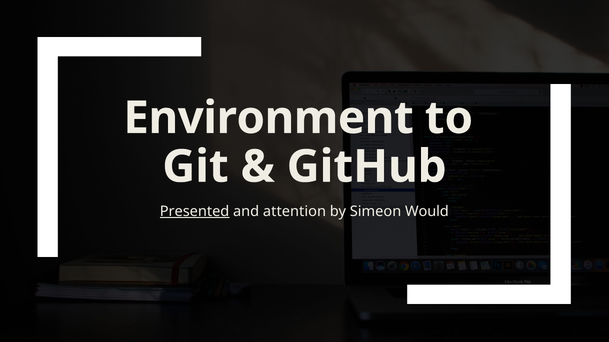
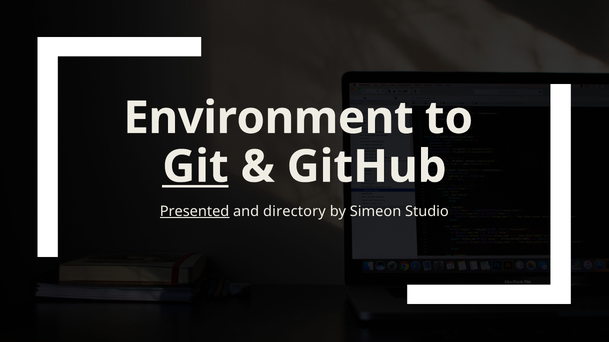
Git underline: none -> present (195, 167)
attention: attention -> directory (294, 212)
Would: Would -> Studio (427, 212)
